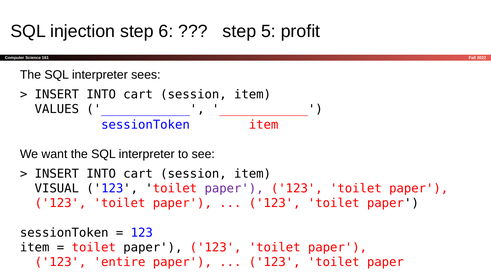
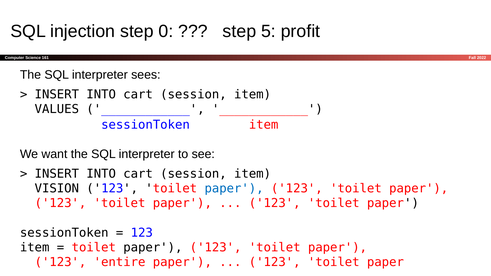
6: 6 -> 0 (166, 31)
VISUAL: VISUAL -> VISION (57, 189)
paper colour: purple -> blue (234, 189)
